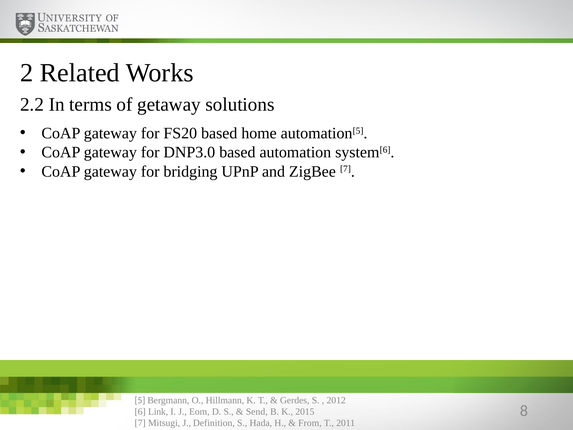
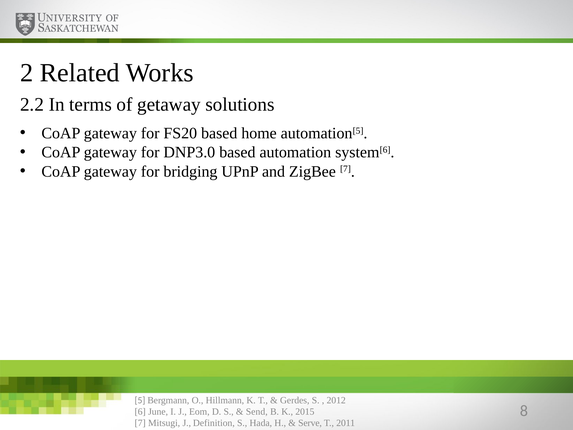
Link: Link -> June (158, 411)
From: From -> Serve (310, 423)
